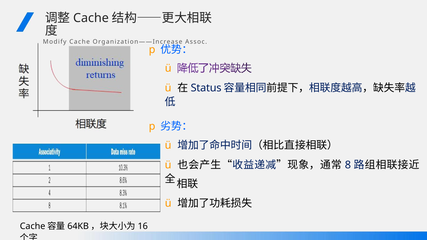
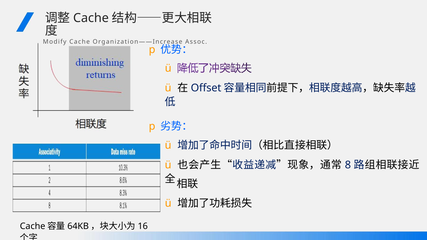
Status: Status -> Offset (206, 88)
